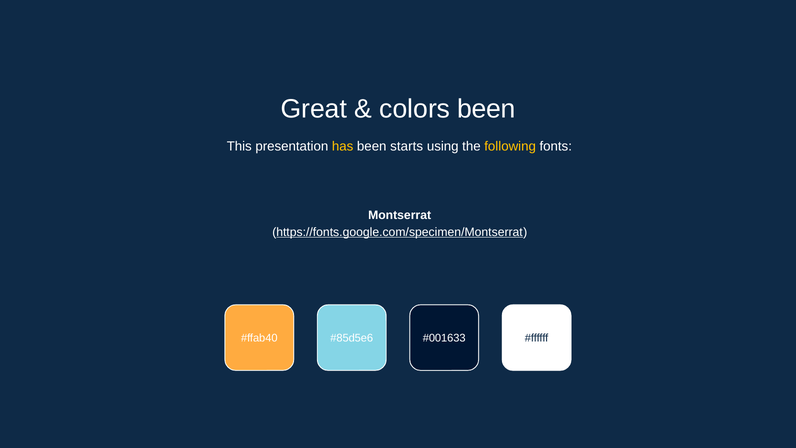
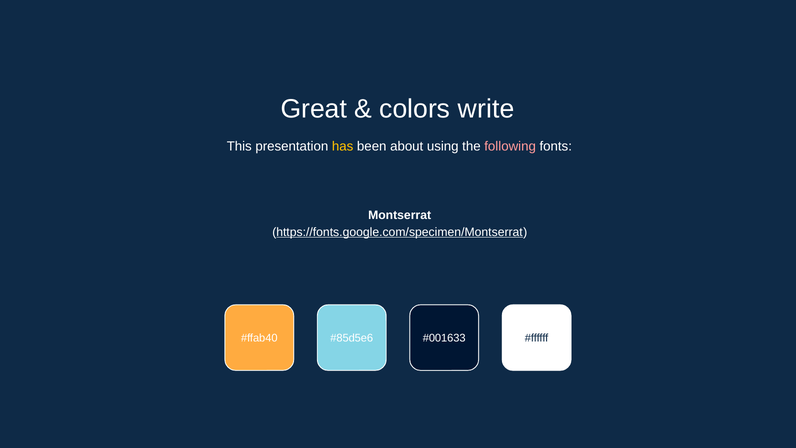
colors been: been -> write (486, 109)
starts: starts -> about (407, 146)
following colour: yellow -> pink (510, 146)
